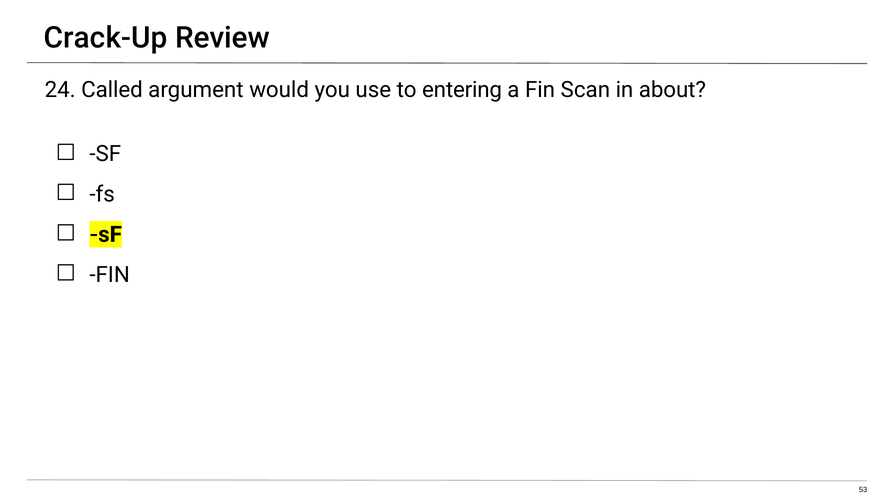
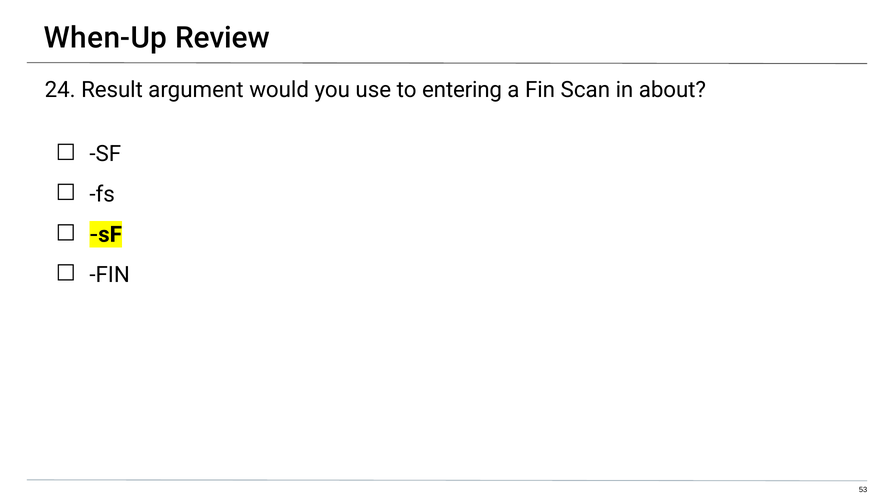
Crack-Up: Crack-Up -> When-Up (105, 38)
Called: Called -> Result (112, 90)
